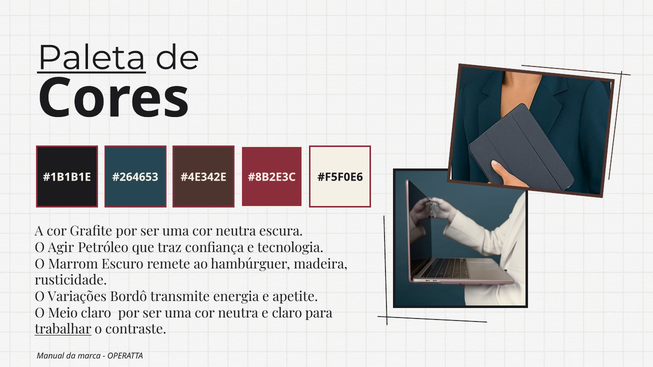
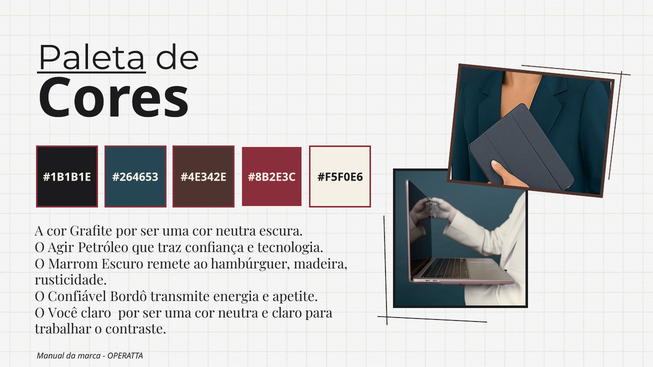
Variações: Variações -> Confiável (77, 297)
Meio: Meio -> Você (63, 313)
trabalhar underline: present -> none (63, 330)
